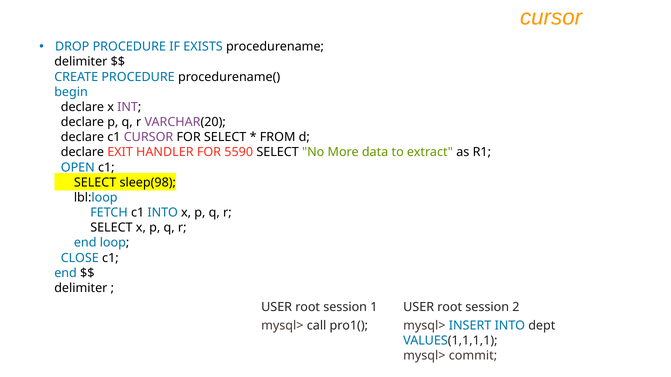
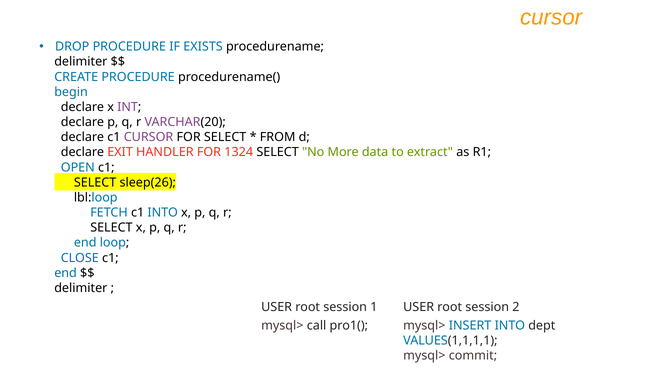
5590: 5590 -> 1324 (239, 153)
sleep(98: sleep(98 -> sleep(26 (148, 183)
